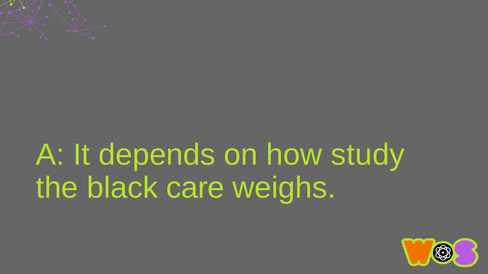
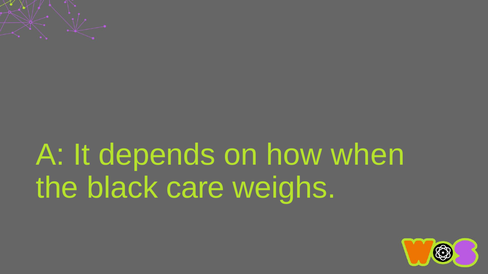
study: study -> when (368, 155)
